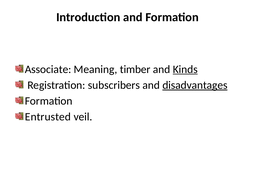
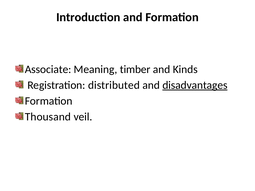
Kinds underline: present -> none (185, 69)
subscribers: subscribers -> distributed (114, 85)
Entrusted: Entrusted -> Thousand (48, 117)
